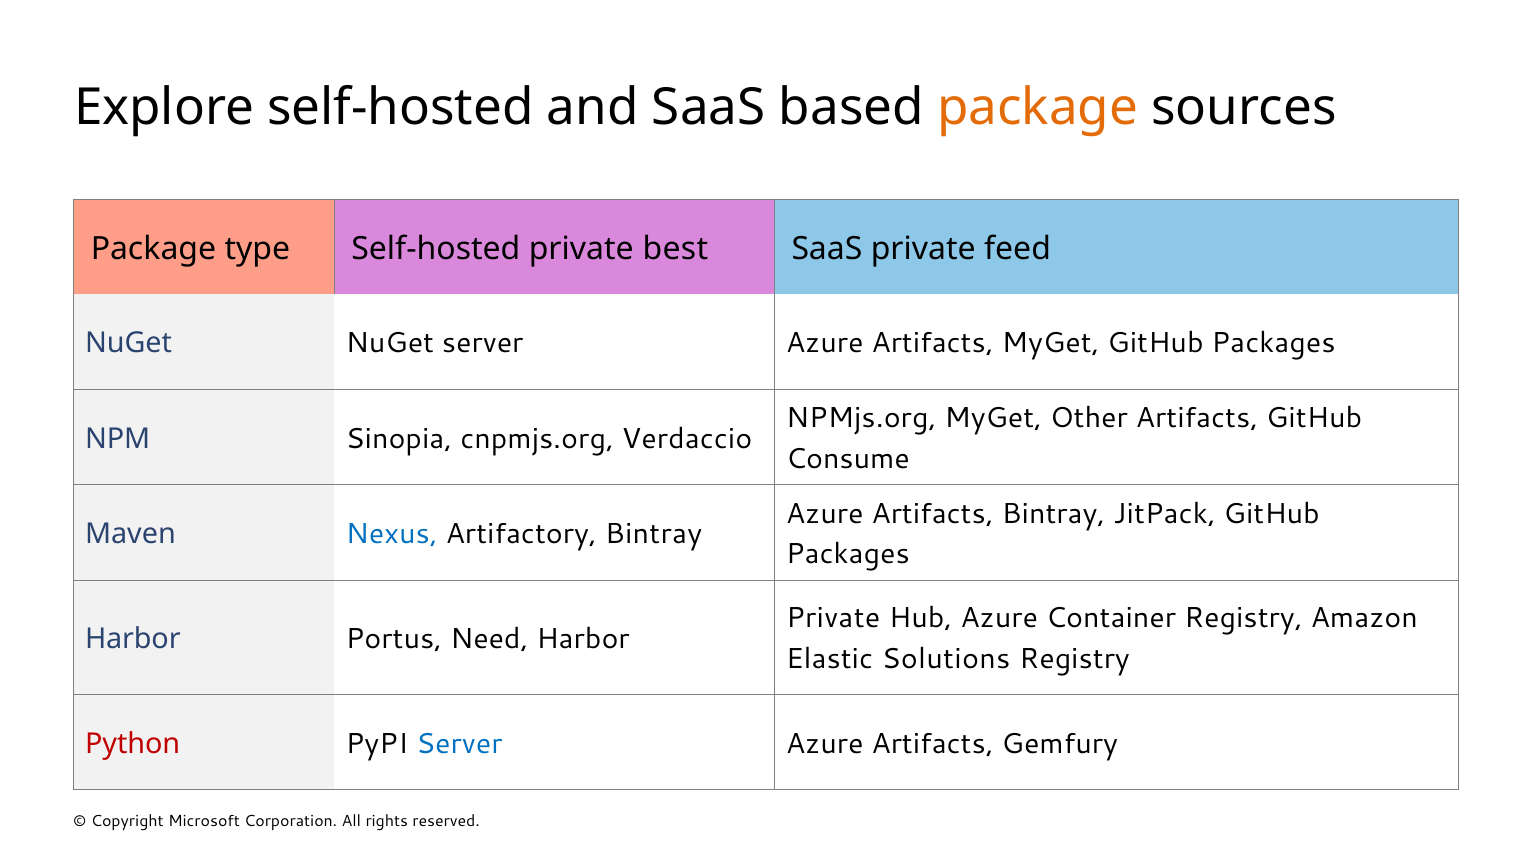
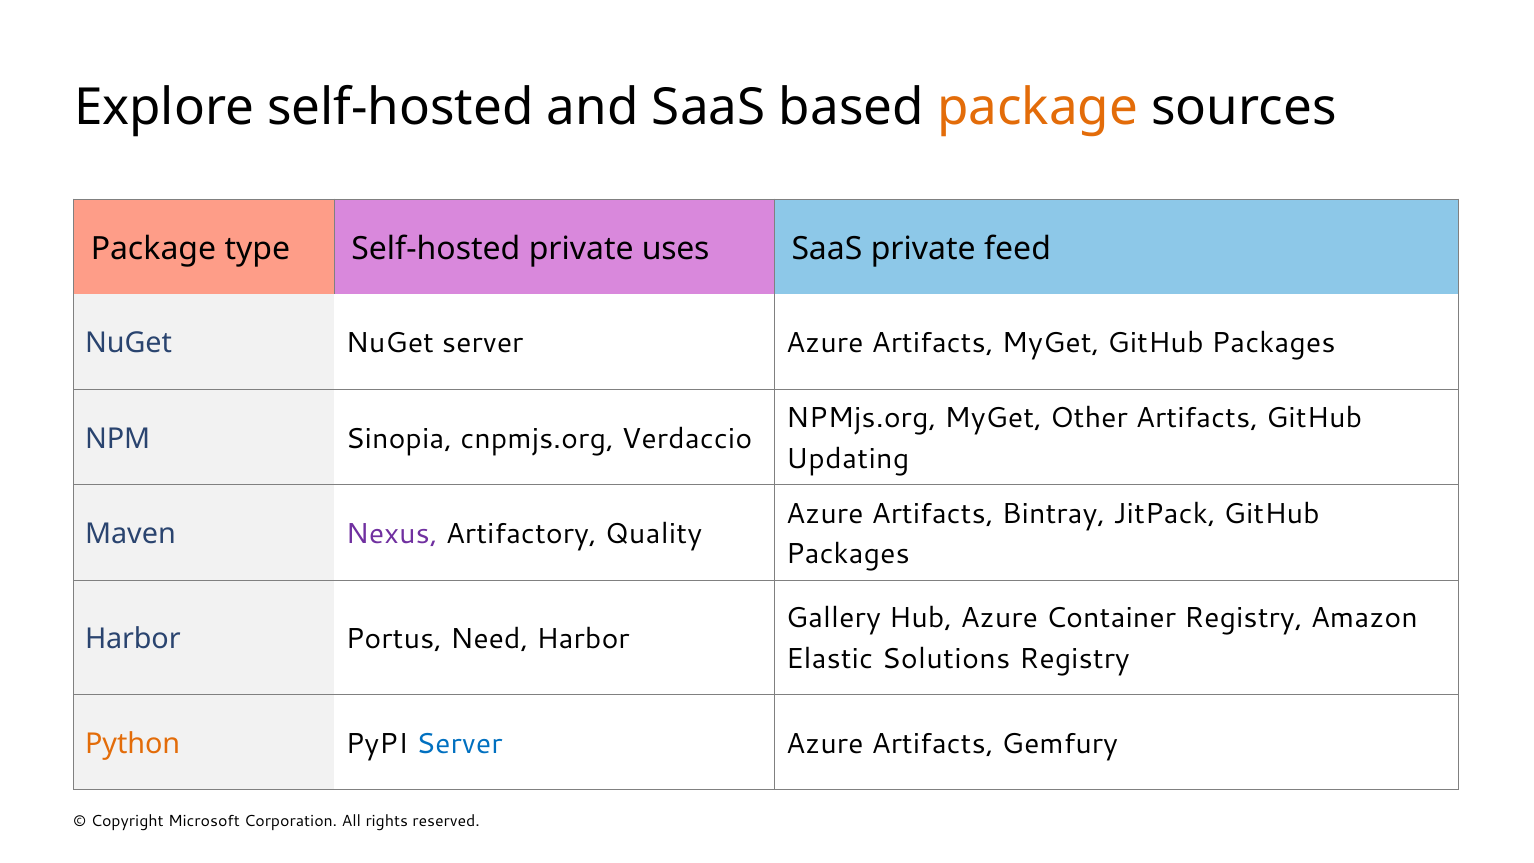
best: best -> uses (676, 248)
Consume: Consume -> Updating (848, 459)
Nexus colour: blue -> purple (392, 534)
Artifactory Bintray: Bintray -> Quality (654, 534)
Private: Private -> Gallery (833, 618)
Python colour: red -> orange (133, 743)
